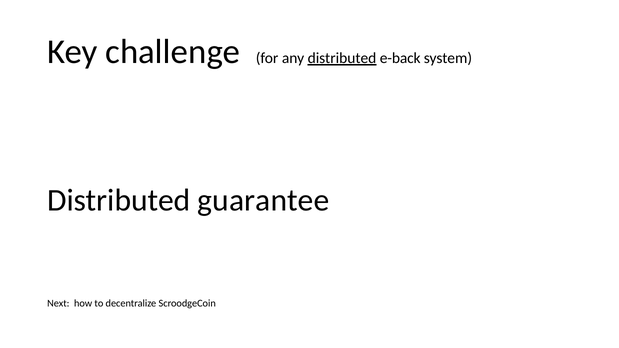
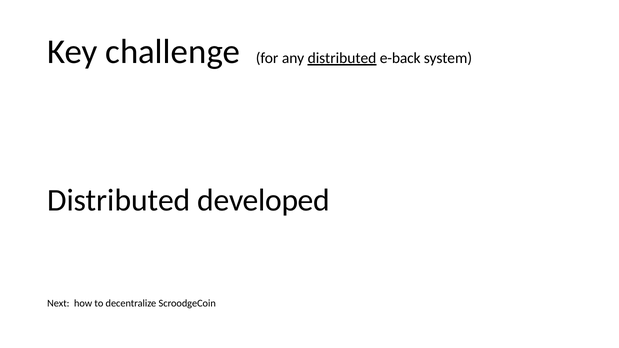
guarantee: guarantee -> developed (264, 201)
